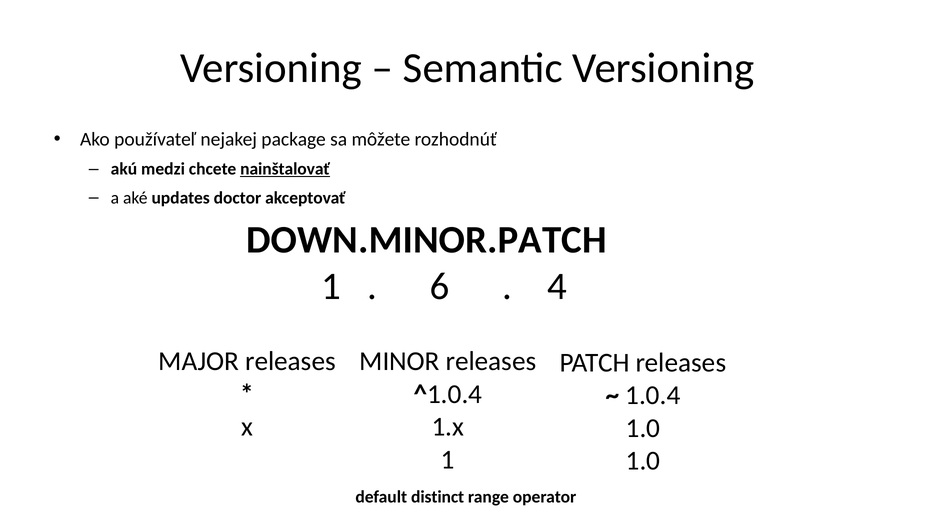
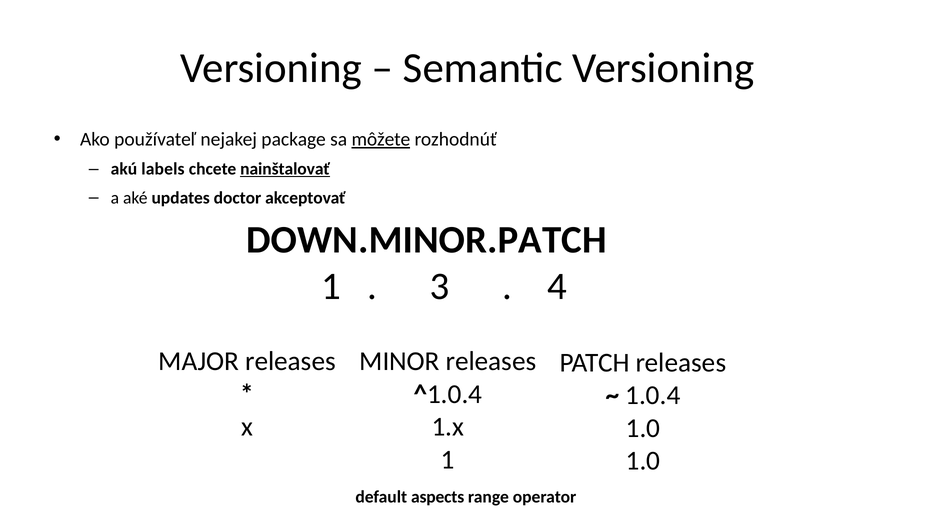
môžete underline: none -> present (381, 139)
medzi: medzi -> labels (163, 169)
6: 6 -> 3 (440, 286)
distinct: distinct -> aspects (438, 497)
